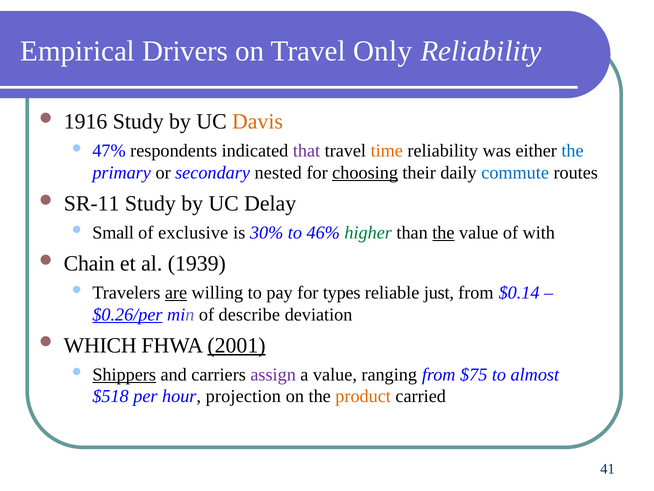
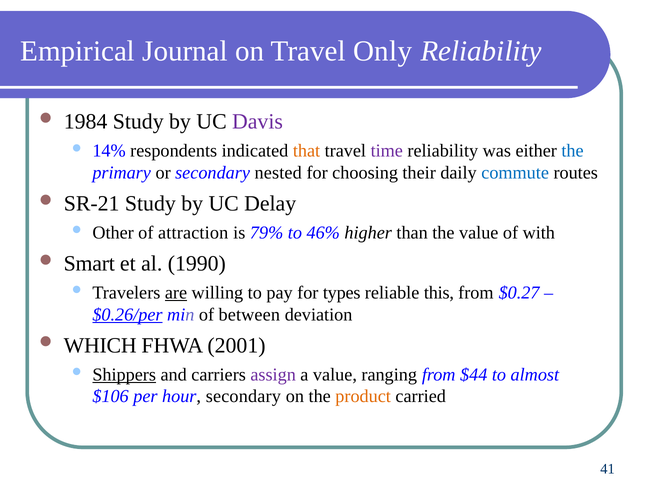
Drivers: Drivers -> Journal (185, 51)
1916: 1916 -> 1984 (86, 121)
Davis colour: orange -> purple (258, 121)
47%: 47% -> 14% (109, 151)
that colour: purple -> orange (307, 151)
time colour: orange -> purple (387, 151)
choosing underline: present -> none (365, 172)
SR-11: SR-11 -> SR-21 (92, 203)
Small: Small -> Other (113, 232)
exclusive: exclusive -> attraction (193, 232)
30%: 30% -> 79% (267, 232)
higher colour: green -> black (368, 232)
the underline: present -> none (443, 232)
Chain: Chain -> Smart (89, 263)
1939: 1939 -> 1990 (197, 263)
just: just -> this (439, 292)
$0.14: $0.14 -> $0.27 (519, 292)
describe: describe -> between (249, 314)
2001 underline: present -> none (236, 345)
$75: $75 -> $44 (474, 374)
$518: $518 -> $106 (111, 396)
hour projection: projection -> secondary (243, 396)
